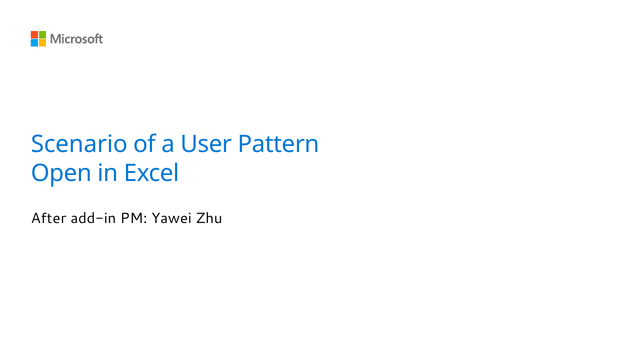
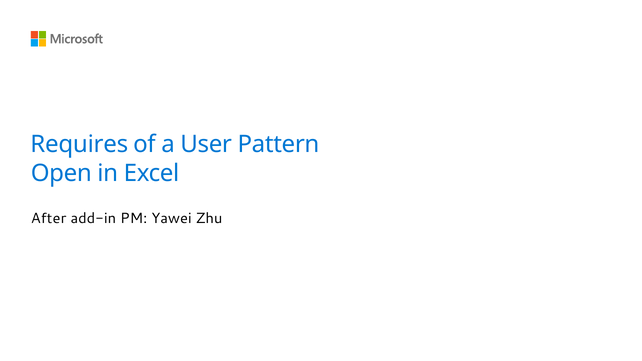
Scenario: Scenario -> Requires (79, 144)
